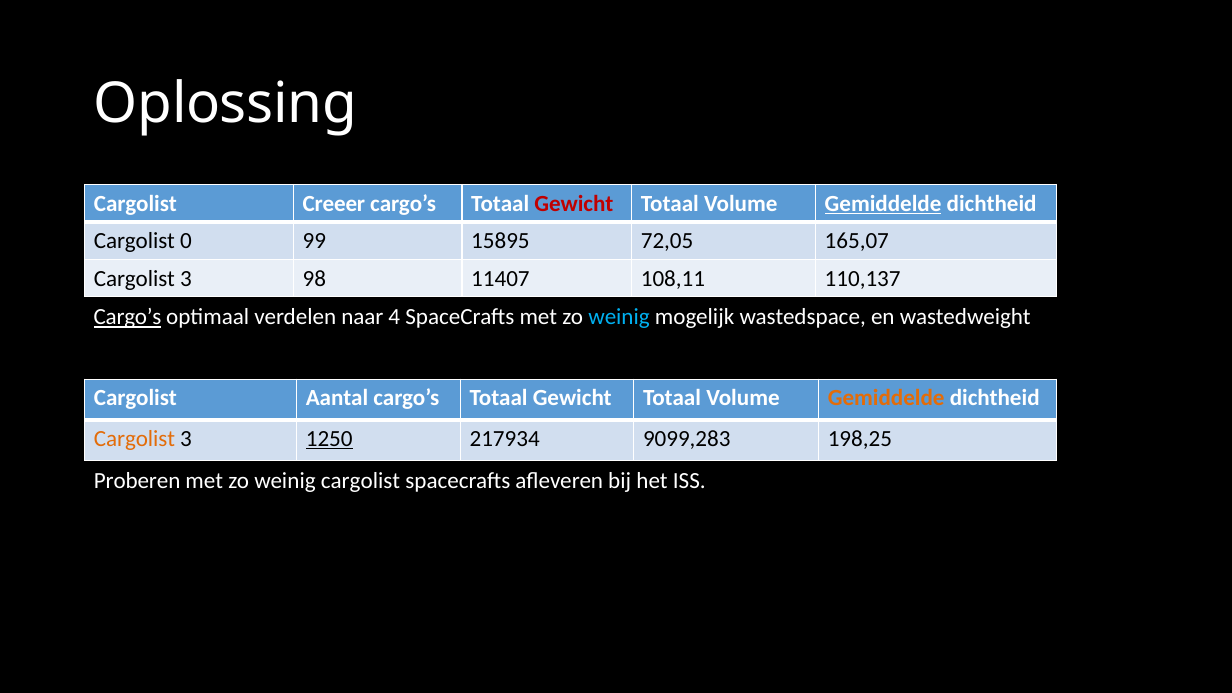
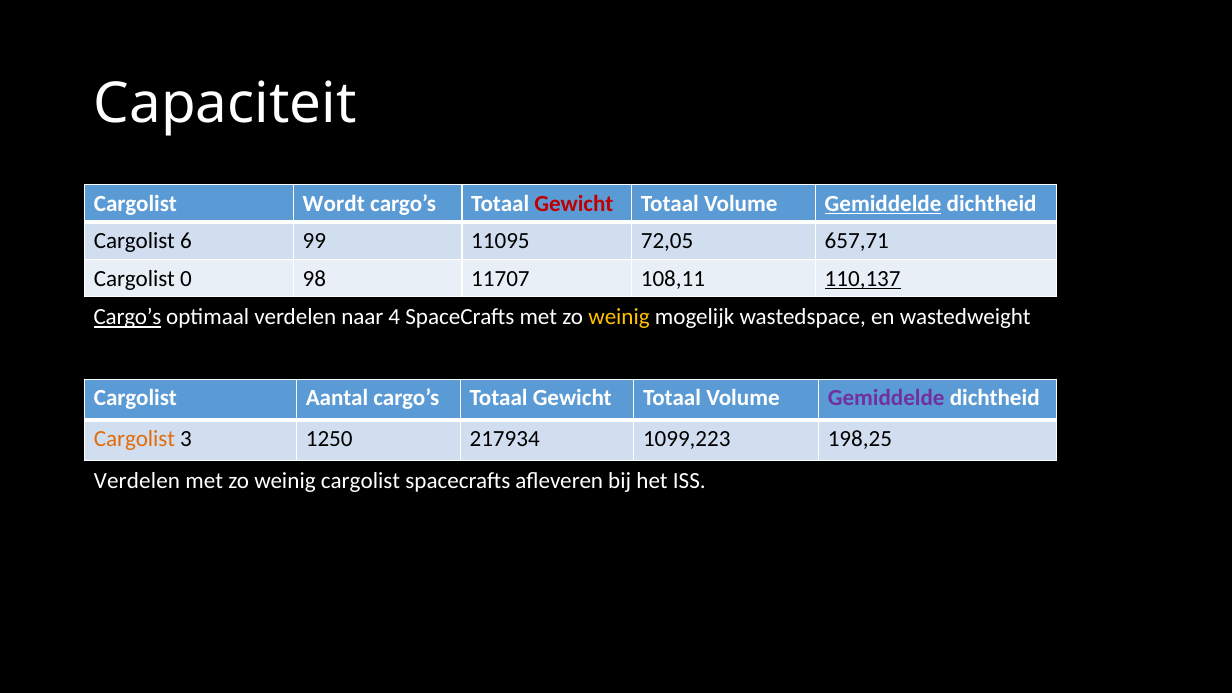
Oplossing: Oplossing -> Capaciteit (225, 103)
Creeer: Creeer -> Wordt (334, 203)
0: 0 -> 6 (186, 241)
15895: 15895 -> 11095 (500, 241)
165,07: 165,07 -> 657,71 (857, 241)
3: 3 -> 0 (186, 278)
11407: 11407 -> 11707 (500, 278)
110,137 underline: none -> present (863, 278)
weinig colour: light blue -> yellow (619, 317)
Gemiddelde colour: orange -> purple (886, 398)
1250 underline: present -> none (329, 439)
9099,283: 9099,283 -> 1099,223 (687, 439)
Proberen: Proberen -> Verdelen (137, 481)
